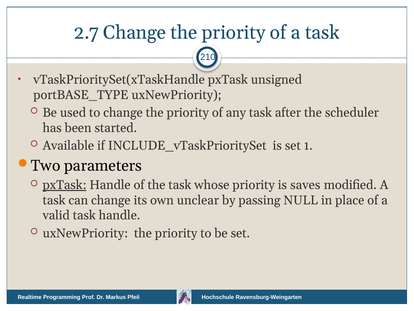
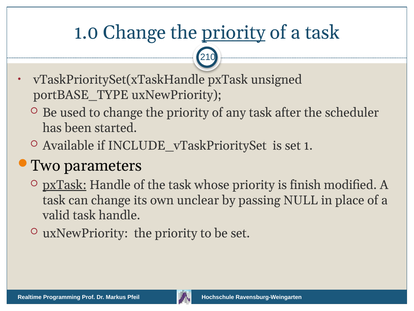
2.7: 2.7 -> 1.0 (86, 33)
priority underline: none -> present (234, 33)
saves: saves -> finish (305, 185)
